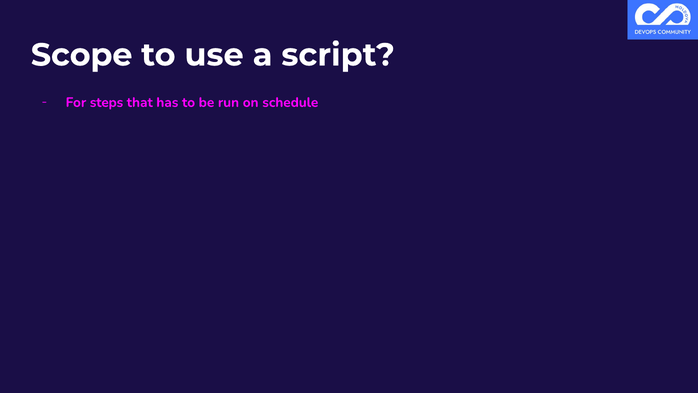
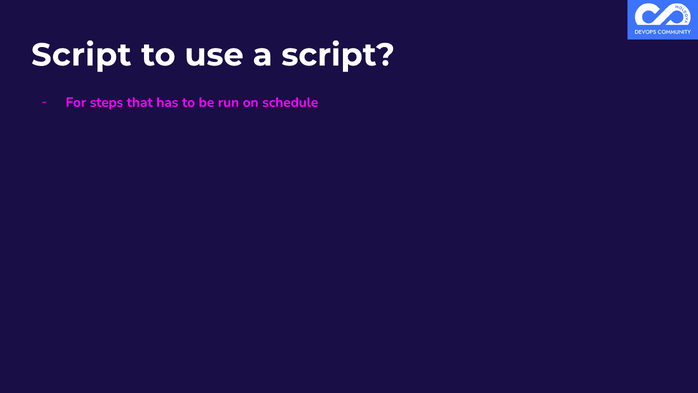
Scope: Scope -> Script (81, 55)
